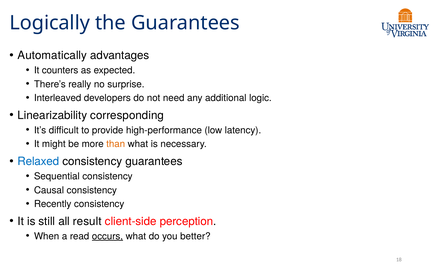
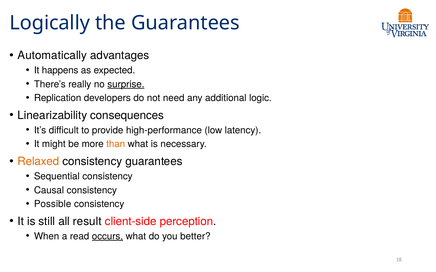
counters: counters -> happens (60, 70)
surprise underline: none -> present (126, 84)
Interleaved: Interleaved -> Replication (58, 98)
corresponding: corresponding -> consequences (127, 116)
Relaxed colour: blue -> orange (38, 162)
Recently: Recently -> Possible (53, 204)
